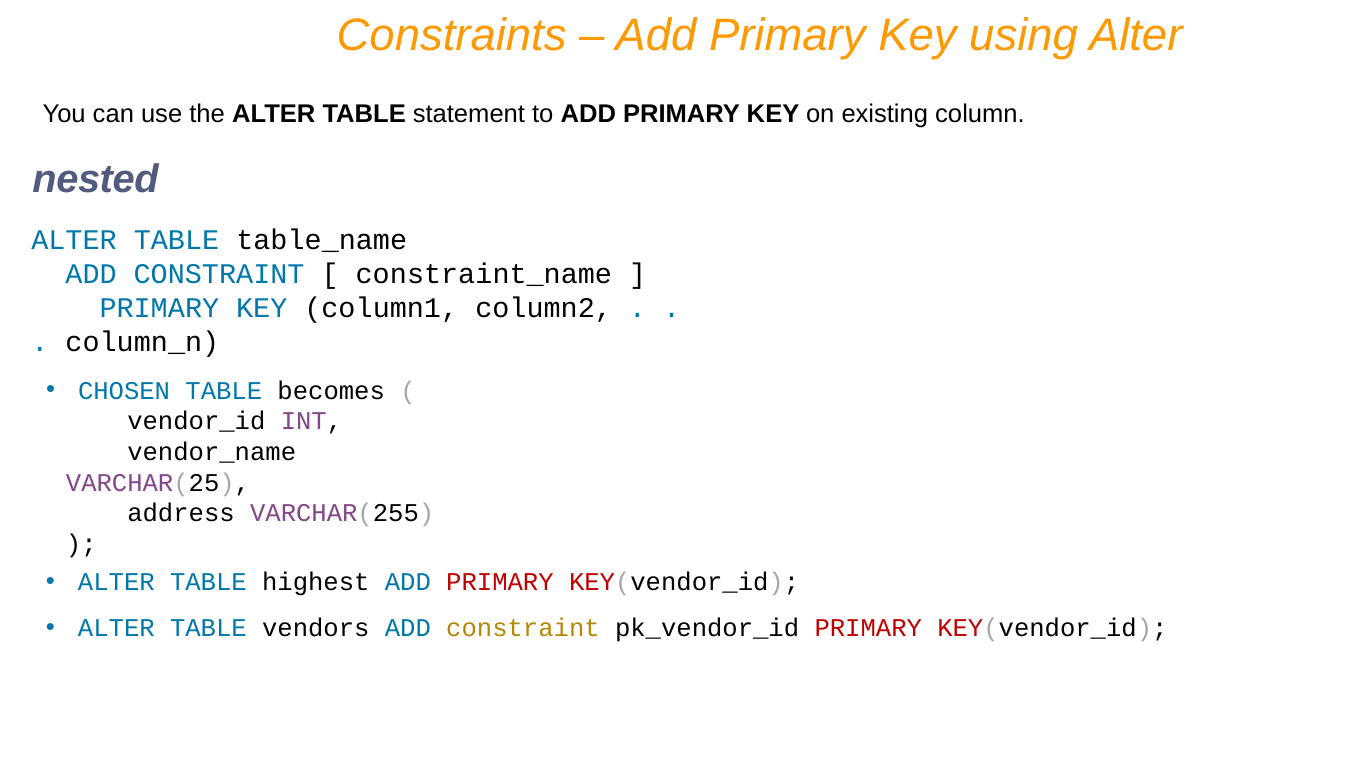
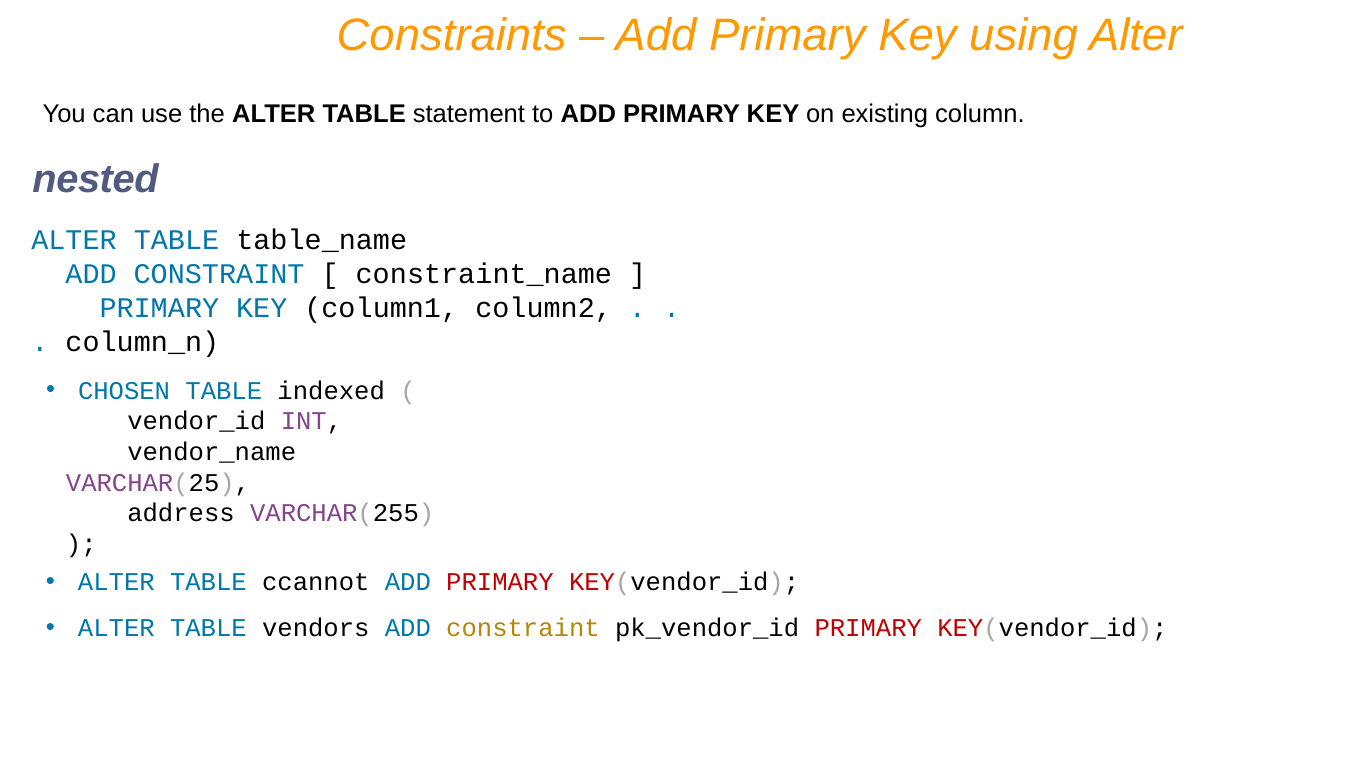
becomes: becomes -> indexed (331, 391)
highest: highest -> ccannot (316, 582)
